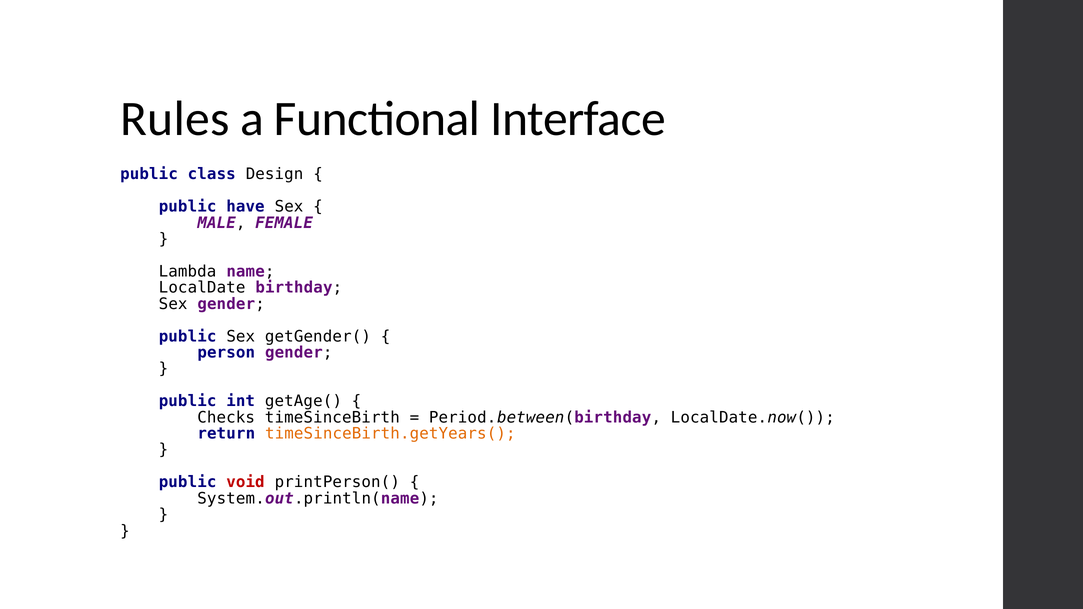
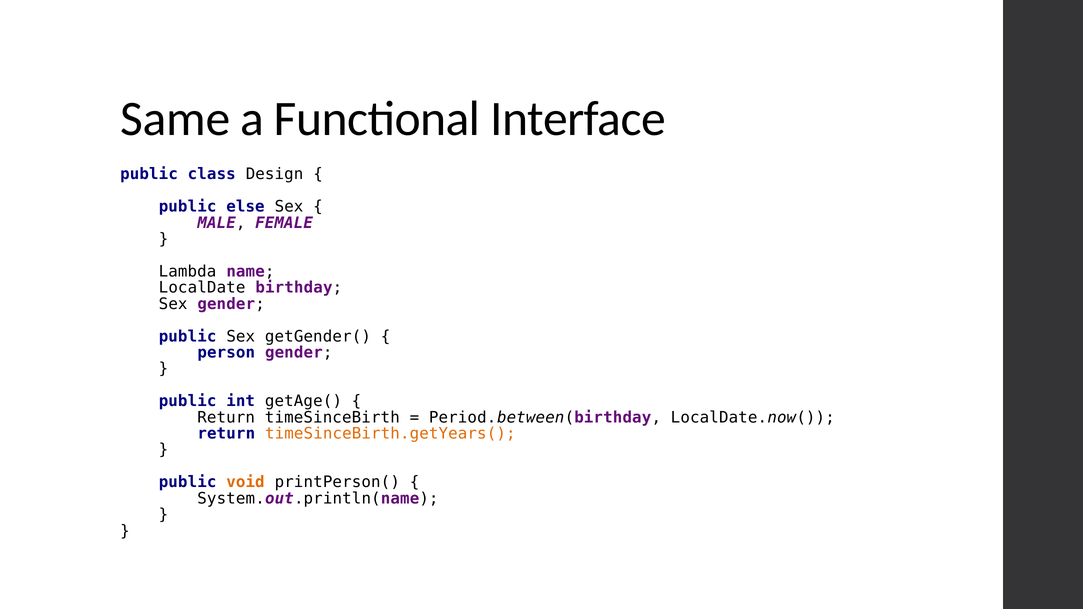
Rules: Rules -> Same (175, 119)
have: have -> else (245, 207)
Checks: Checks -> Return (226, 417)
void colour: red -> orange (245, 482)
